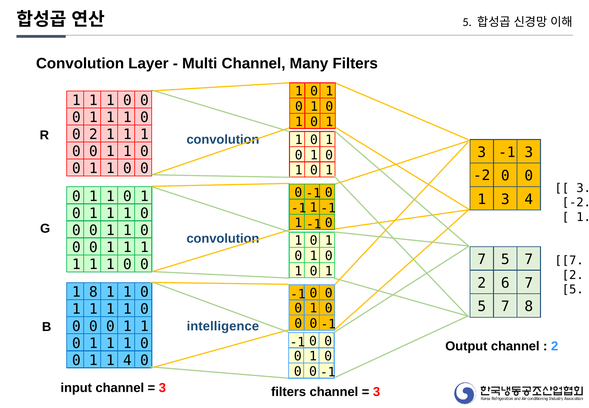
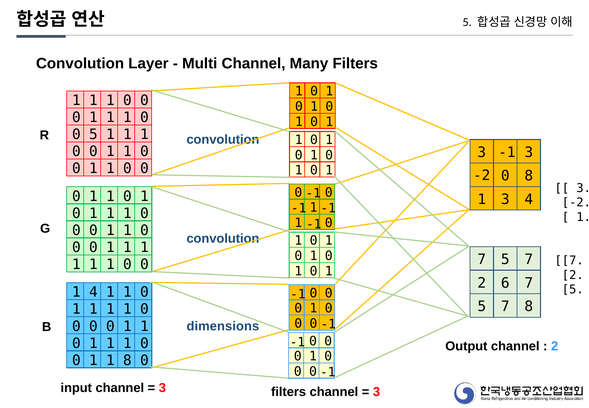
2: 2 -> 5 (93, 134)
0: 0 -> 8 (529, 176)
1 8: 8 -> 4 (93, 292)
intelligence: intelligence -> dimensions (223, 326)
1 4: 4 -> 8 (127, 360)
